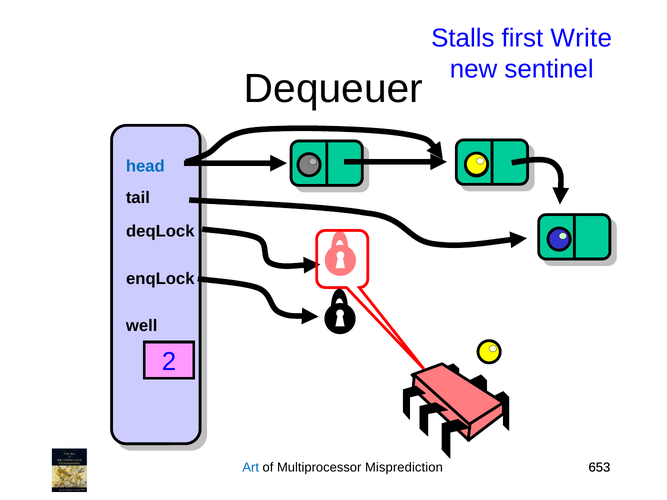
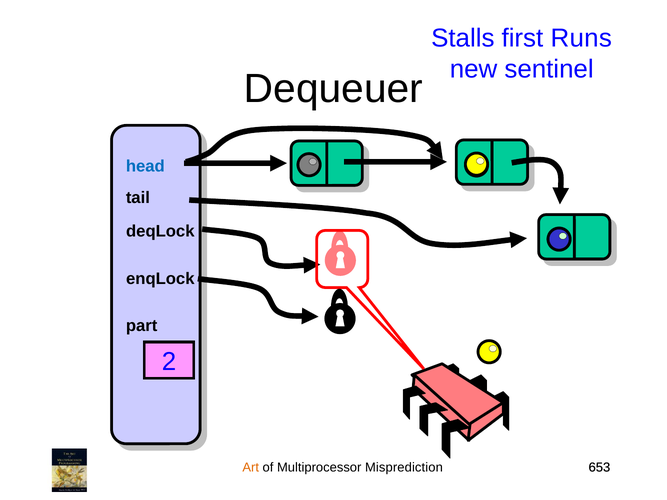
Write: Write -> Runs (581, 38)
well: well -> part (142, 326)
Art colour: blue -> orange (251, 468)
